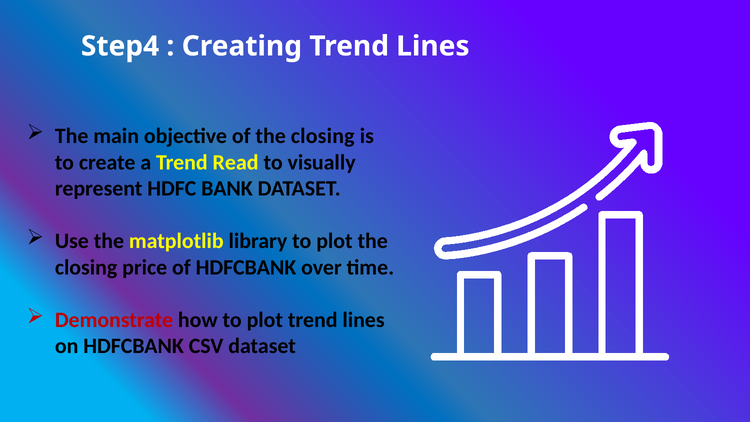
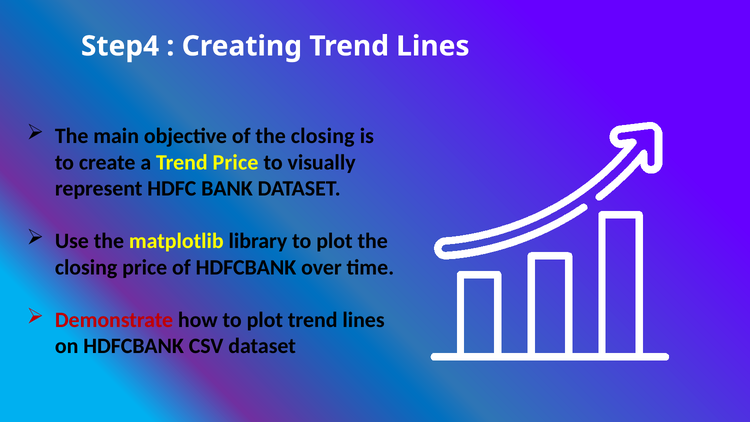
Trend Read: Read -> Price (236, 162)
